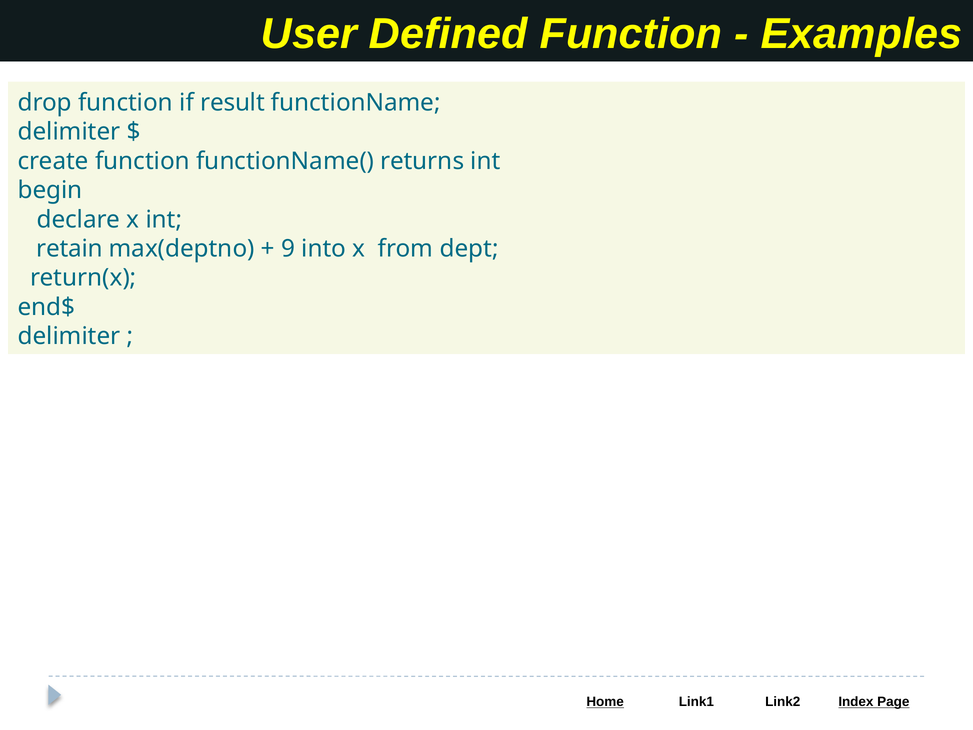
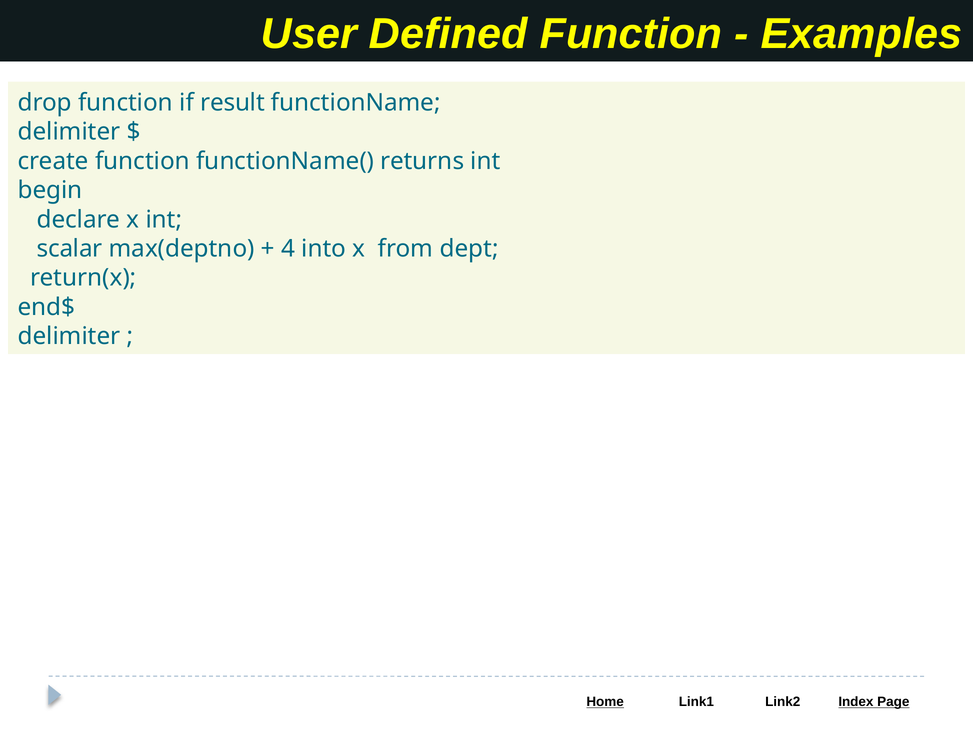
retain: retain -> scalar (70, 249)
9: 9 -> 4 (288, 249)
